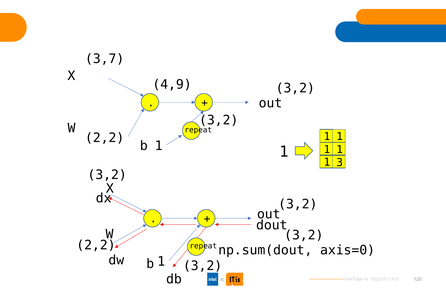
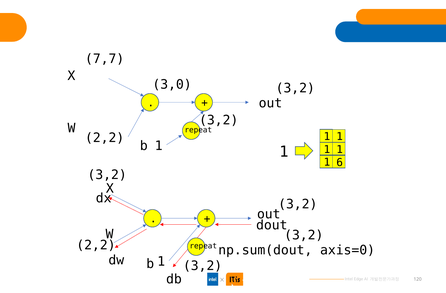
3,7: 3,7 -> 7,7 (105, 59)
4,9: 4,9 -> 3,0 (172, 84)
3: 3 -> 6 (340, 162)
